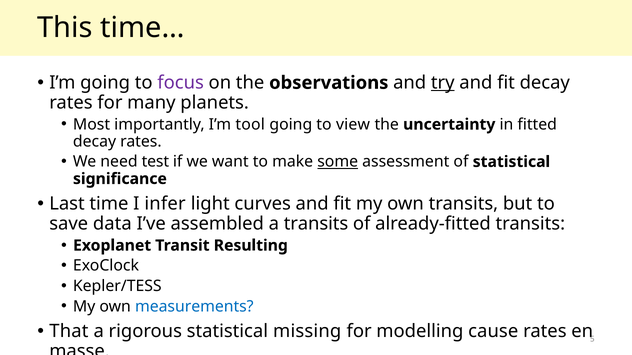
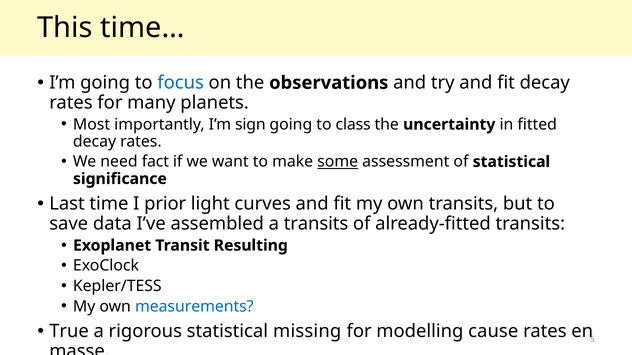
focus colour: purple -> blue (181, 83)
try underline: present -> none (443, 83)
tool: tool -> sign (250, 125)
view: view -> class (353, 125)
test: test -> fact (155, 162)
infer: infer -> prior (165, 204)
That: That -> True (69, 332)
